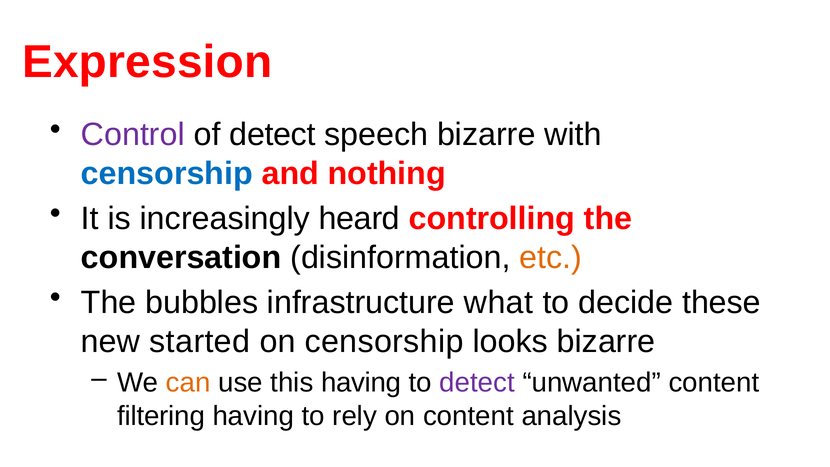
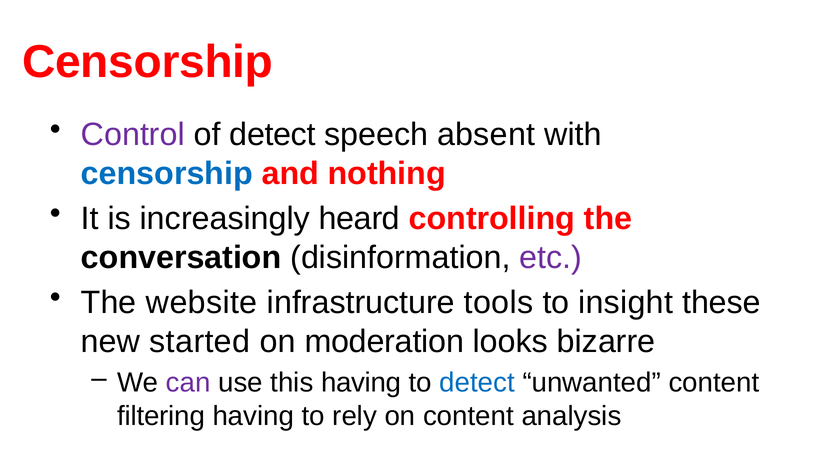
Expression: Expression -> Censorship (148, 62)
speech bizarre: bizarre -> absent (486, 135)
etc colour: orange -> purple (551, 257)
bubbles: bubbles -> website (202, 303)
what: what -> tools (499, 303)
decide: decide -> insight (626, 303)
on censorship: censorship -> moderation (384, 341)
can colour: orange -> purple (188, 383)
detect colour: purple -> blue (477, 383)
